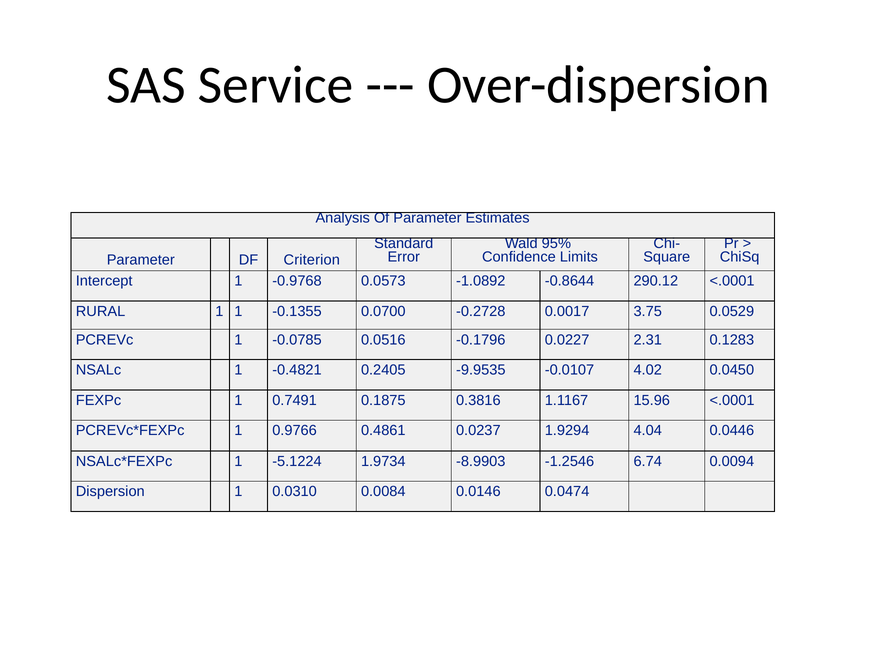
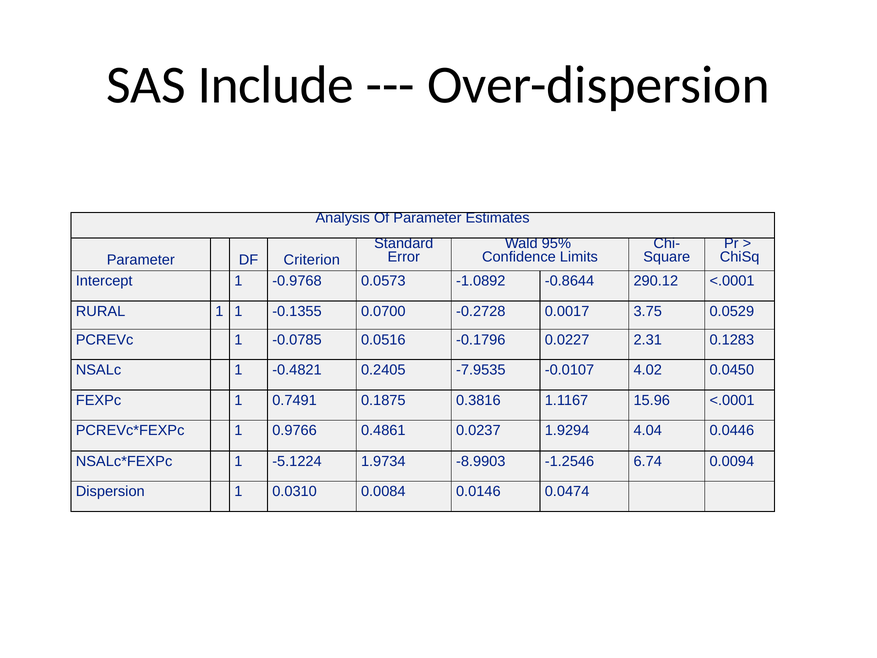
Service: Service -> Include (276, 85)
-9.9535: -9.9535 -> -7.9535 (481, 370)
